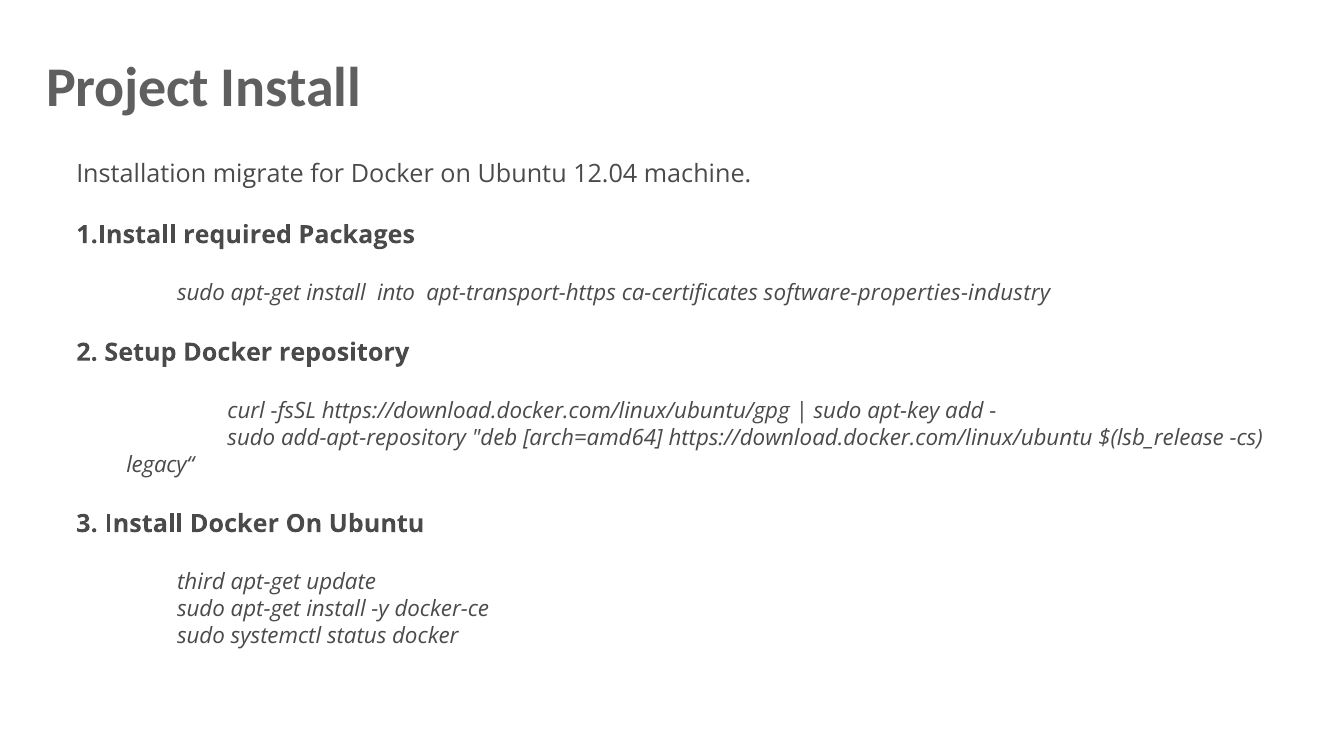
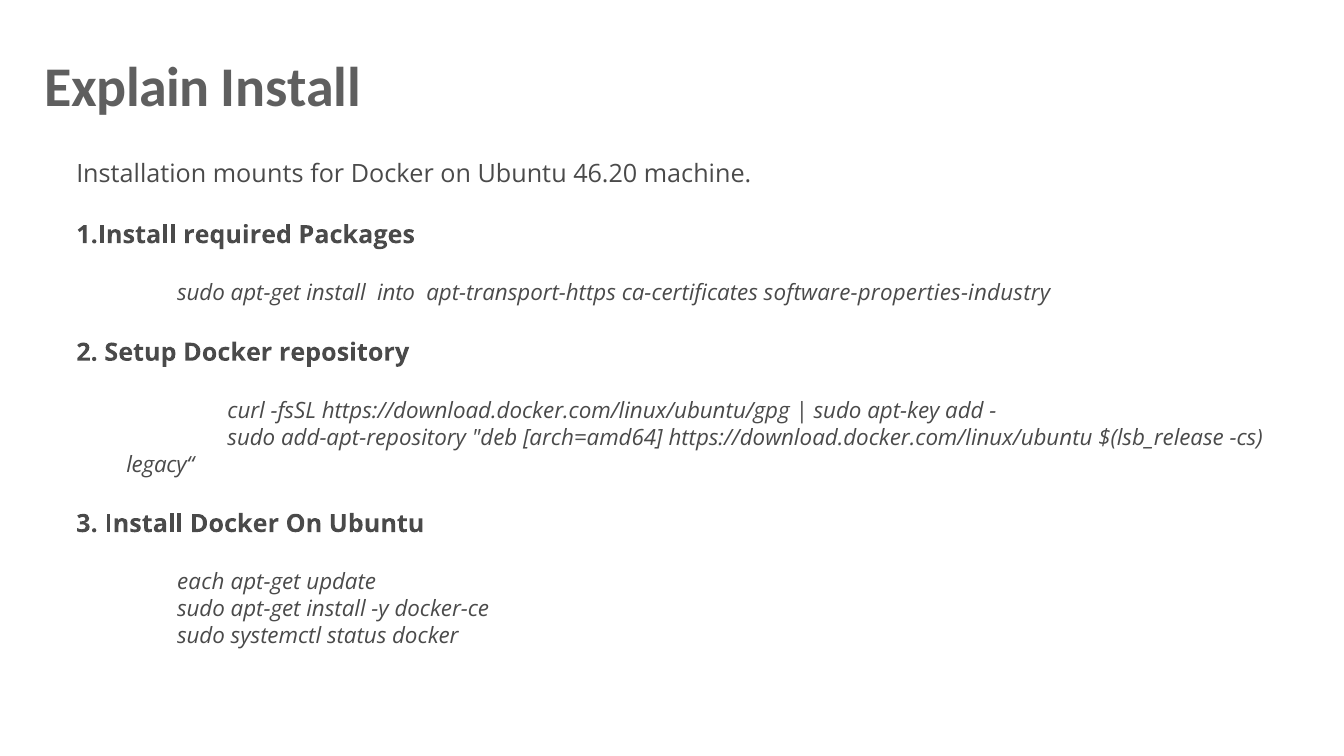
Project: Project -> Explain (127, 88)
migrate: migrate -> mounts (258, 174)
12.04: 12.04 -> 46.20 (605, 174)
third: third -> each (201, 582)
